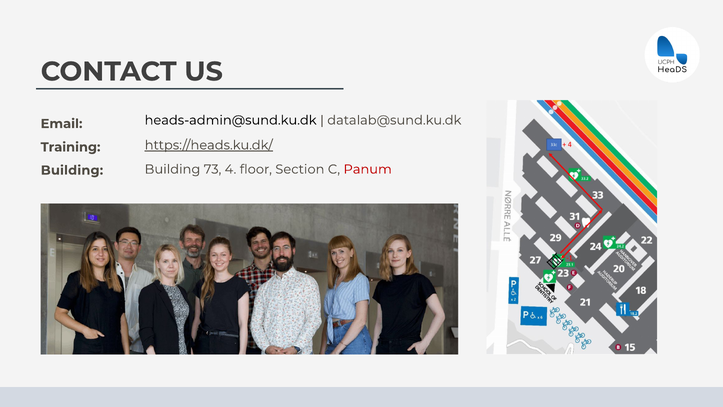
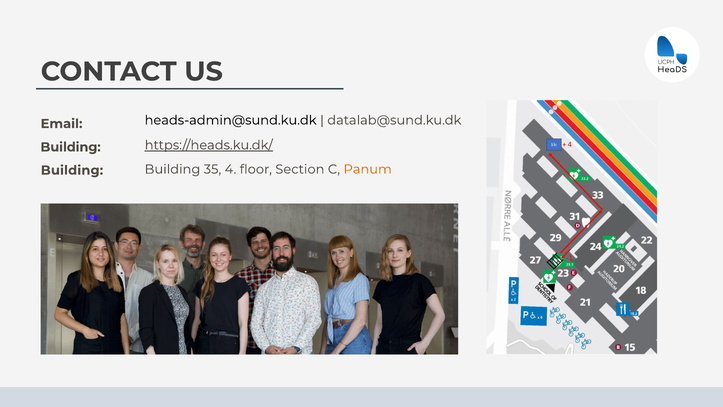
Training: Training -> Building (71, 147)
73: 73 -> 35 (212, 169)
Panum colour: red -> orange (368, 169)
